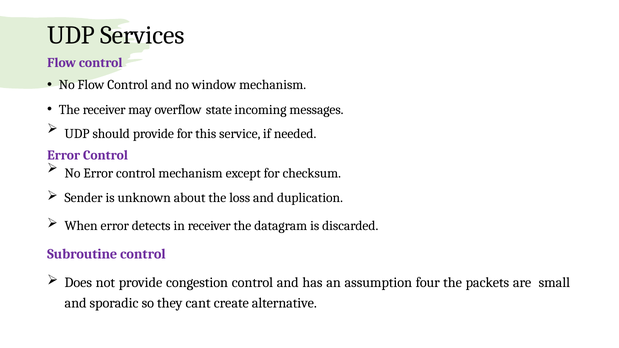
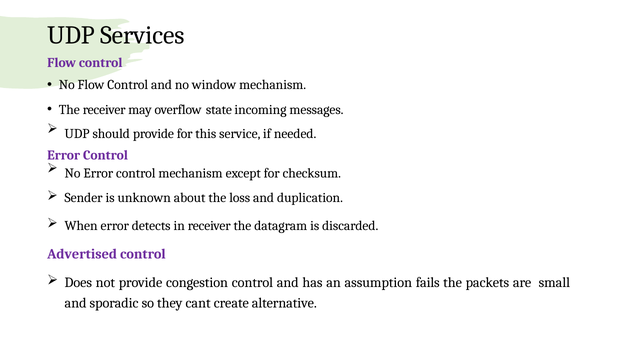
Subroutine: Subroutine -> Advertised (82, 254)
four: four -> fails (428, 283)
